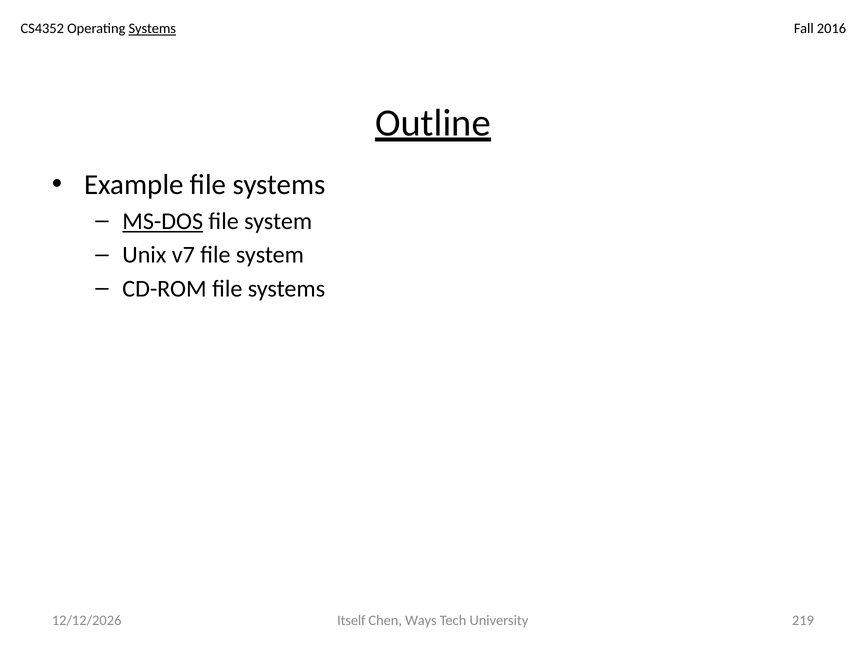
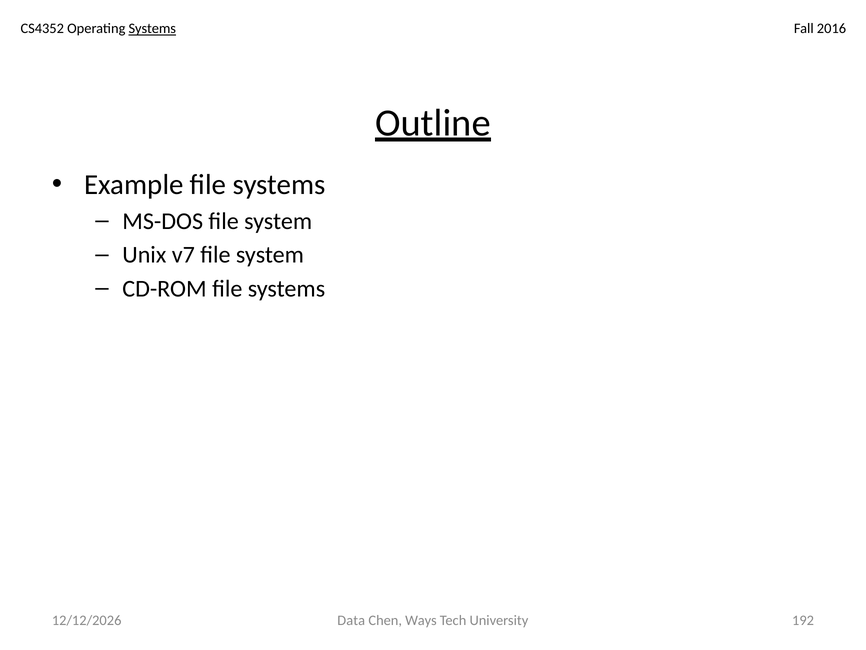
MS-DOS underline: present -> none (163, 221)
Itself: Itself -> Data (351, 620)
219: 219 -> 192 (803, 620)
